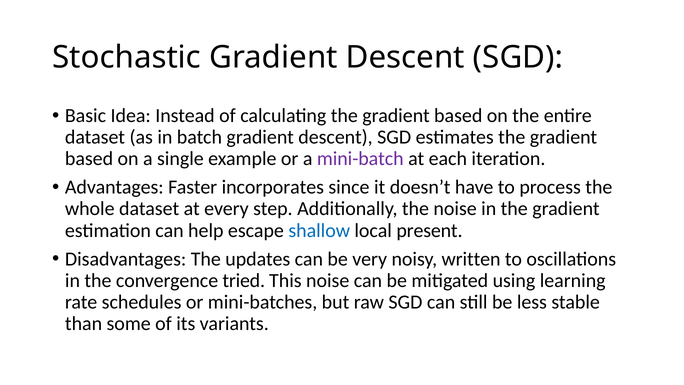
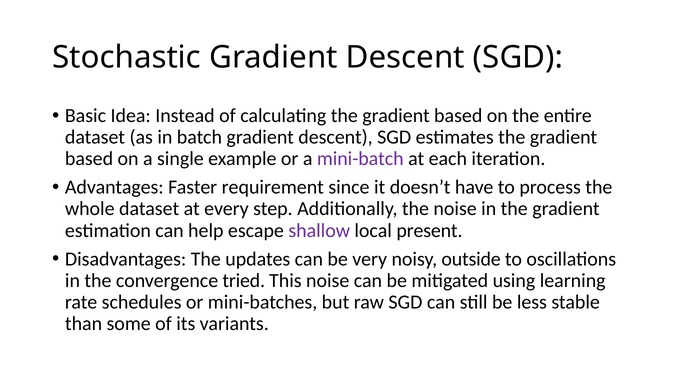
incorporates: incorporates -> requirement (273, 187)
shallow colour: blue -> purple (319, 230)
written: written -> outside (471, 259)
